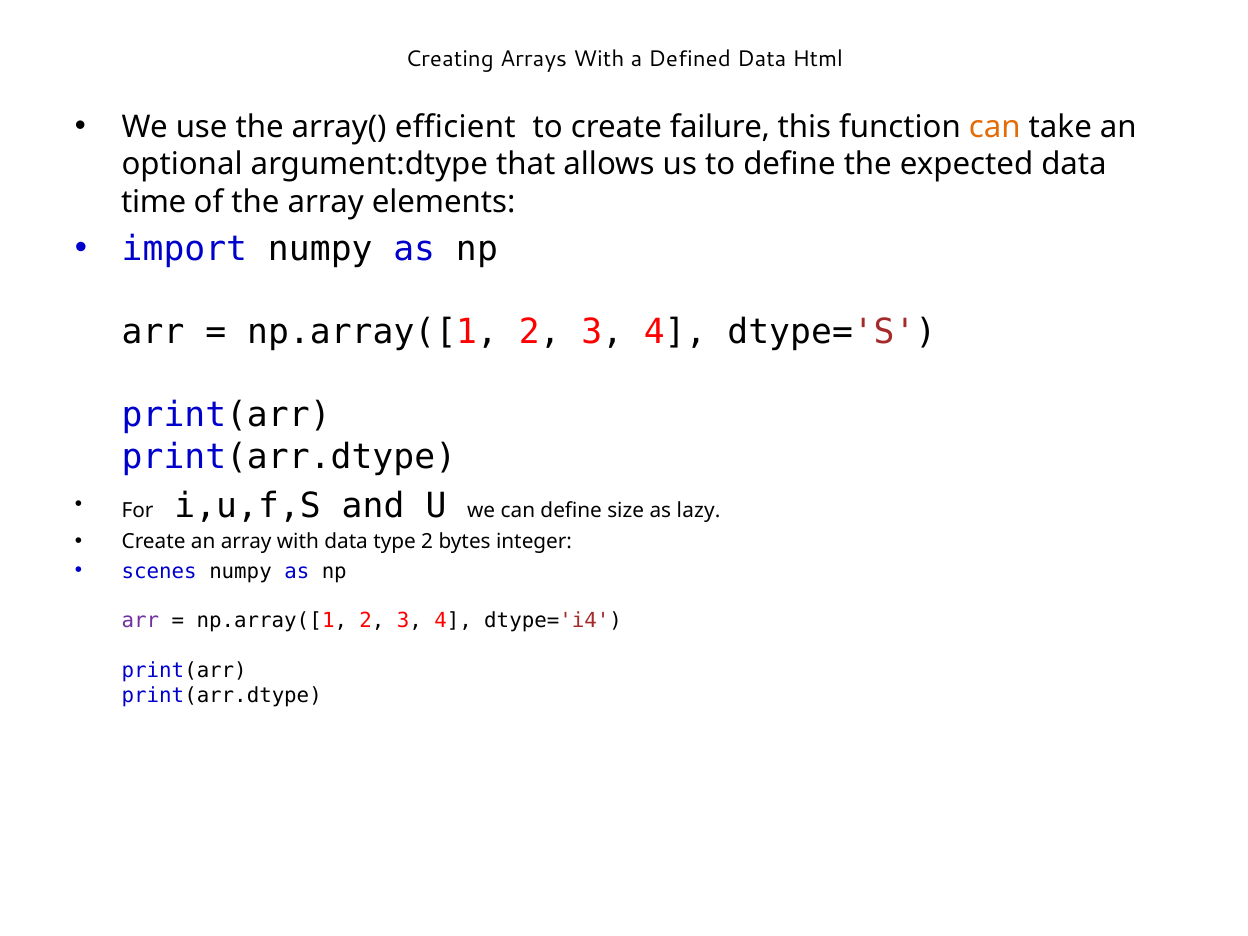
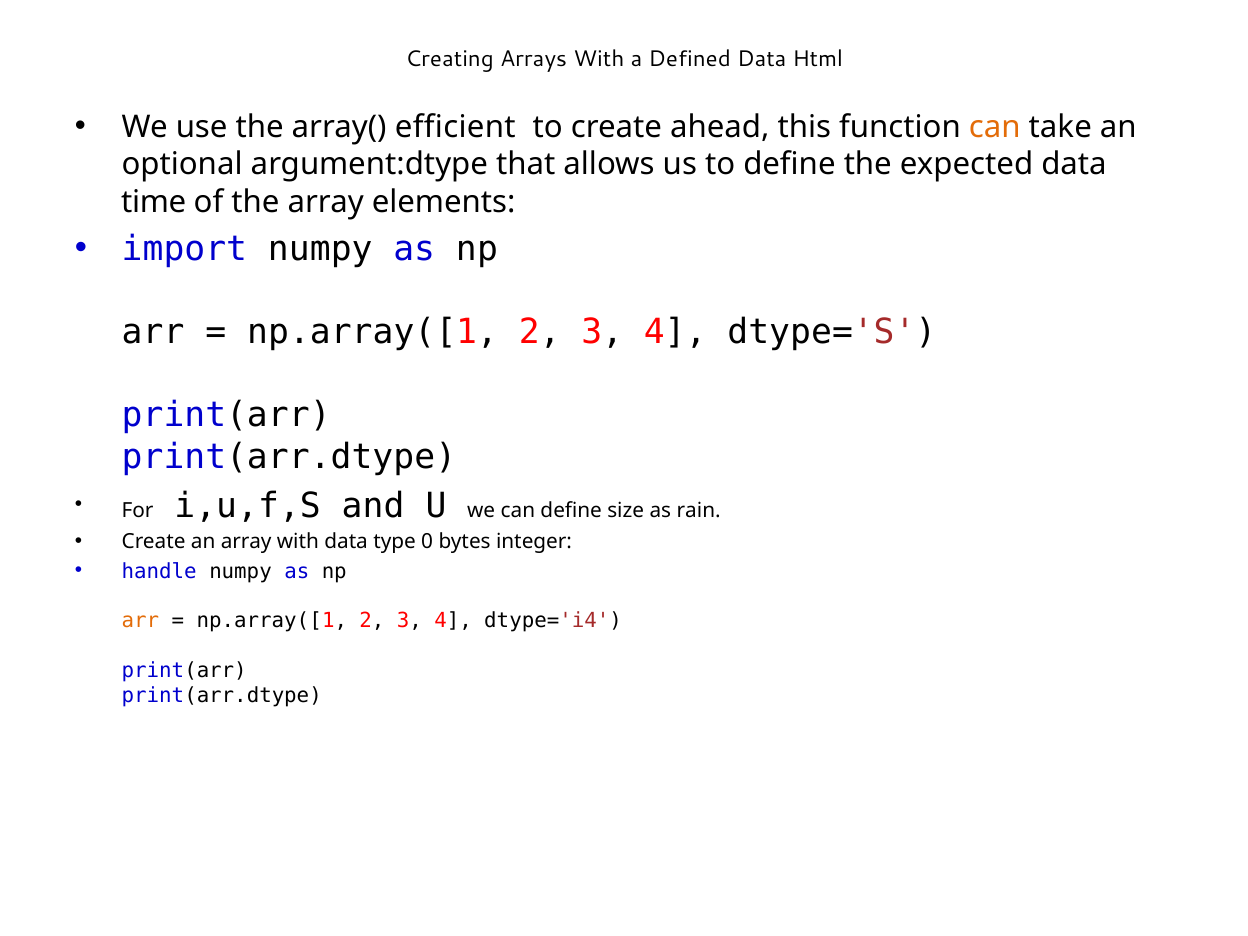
failure: failure -> ahead (720, 127)
lazy: lazy -> rain (699, 510)
type 2: 2 -> 0 (427, 542)
scenes: scenes -> handle (159, 571)
arr colour: purple -> orange (140, 621)
